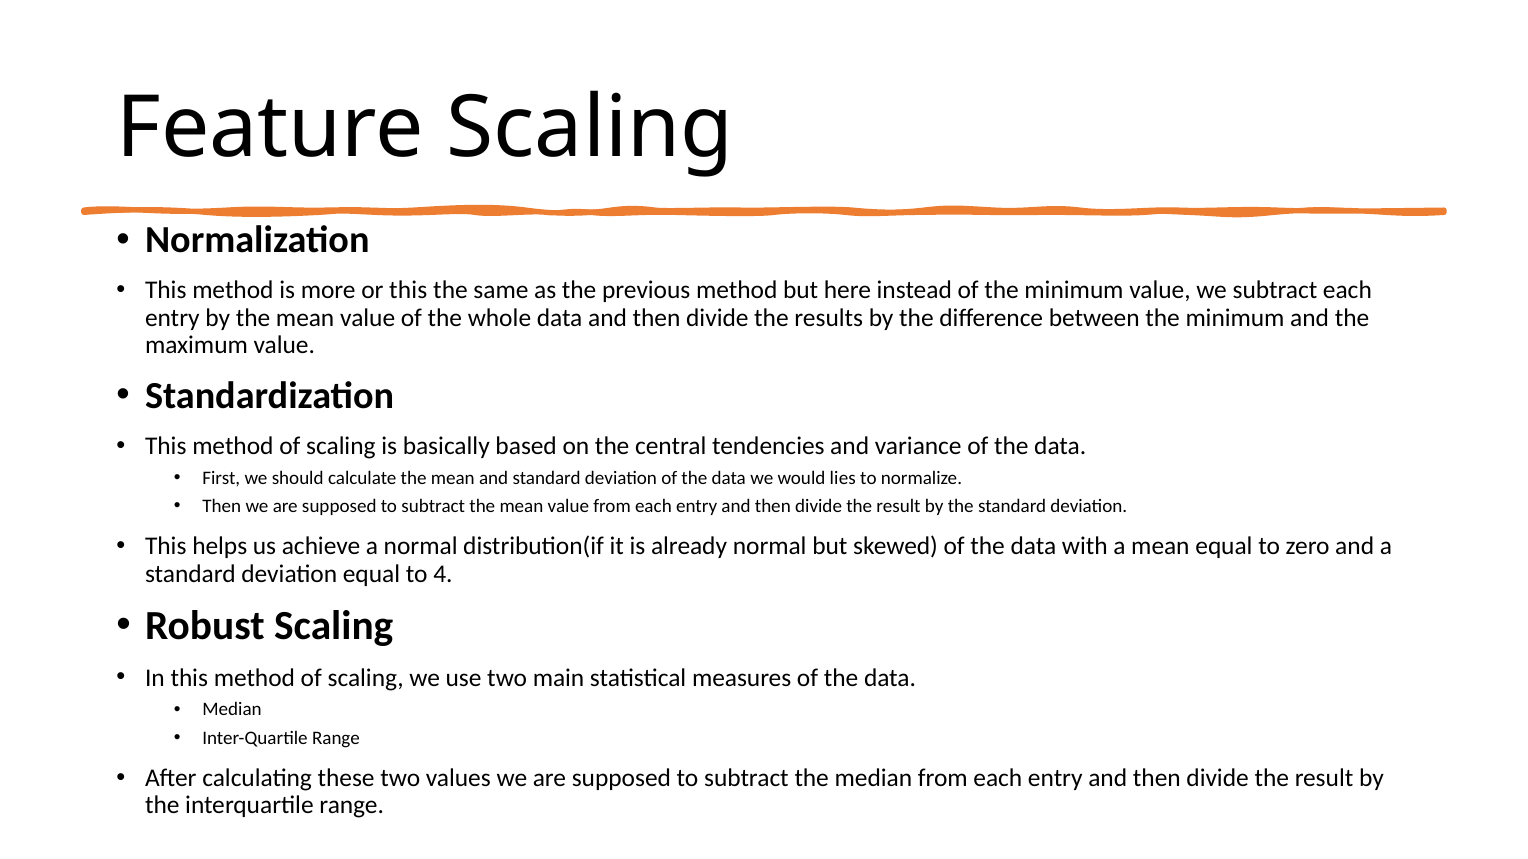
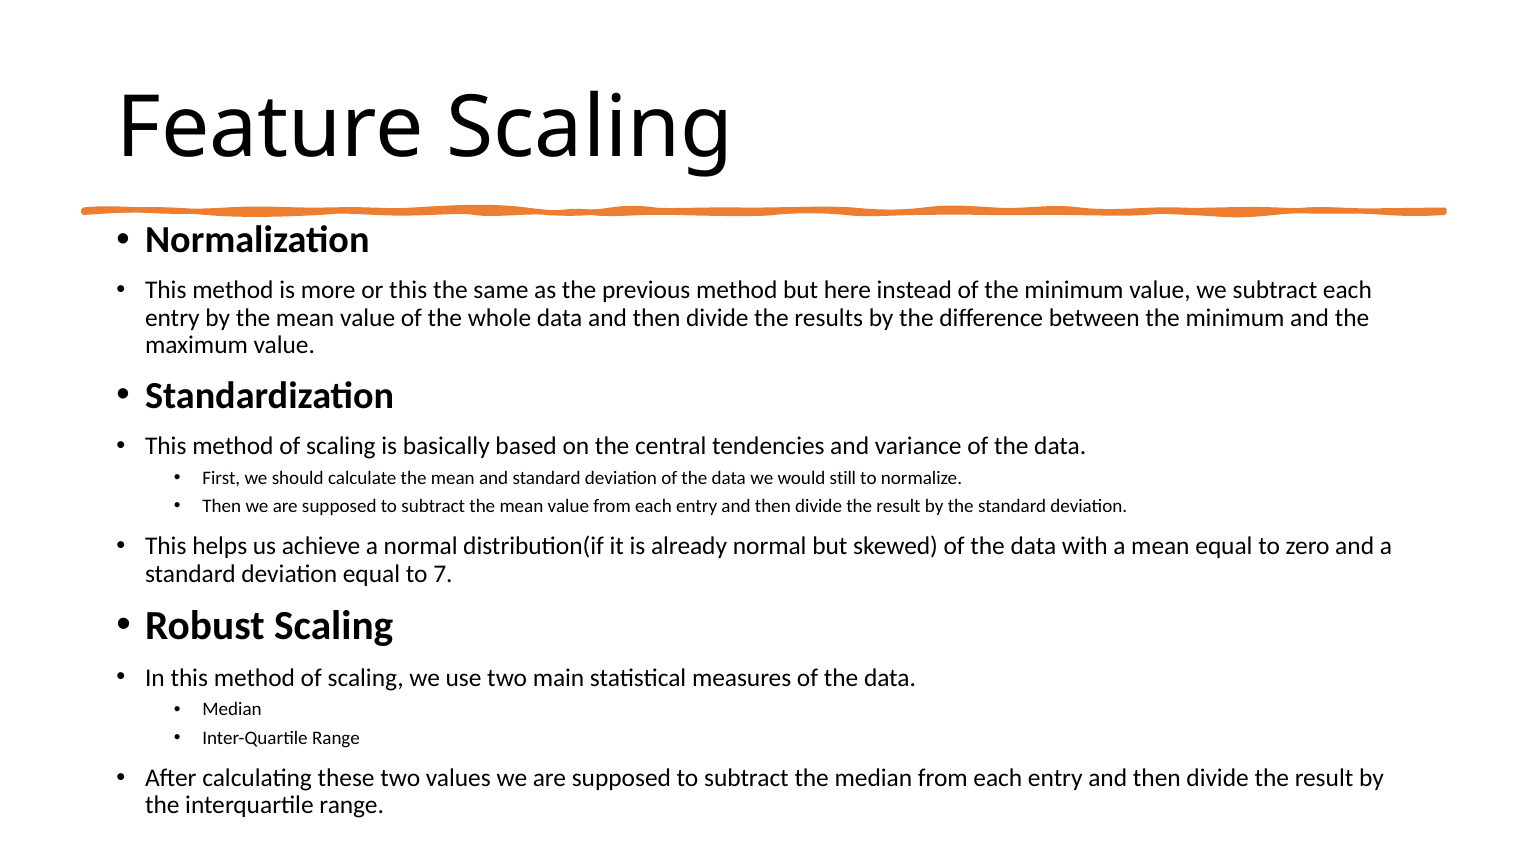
lies: lies -> still (843, 478)
4: 4 -> 7 (443, 574)
